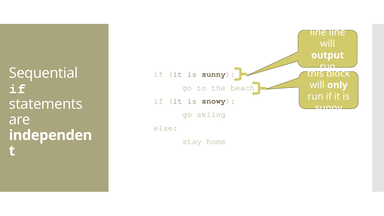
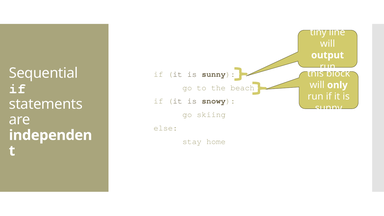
line: line -> tiny (318, 32)
